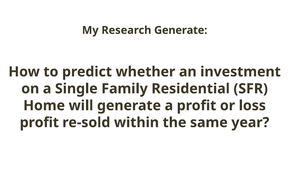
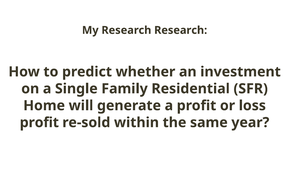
Research Generate: Generate -> Research (181, 30)
